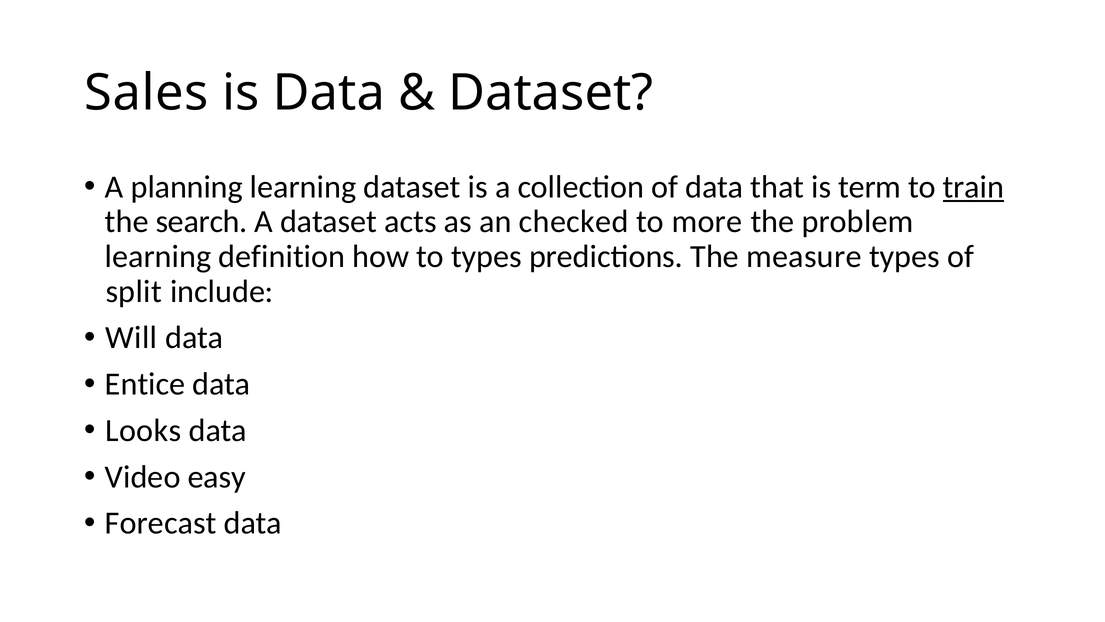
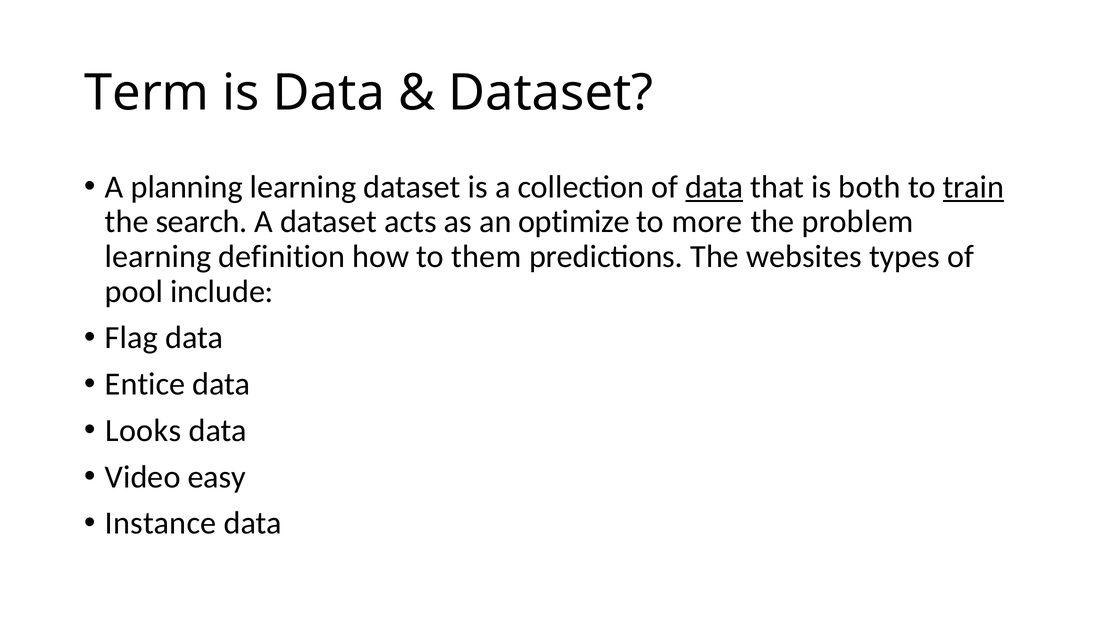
Sales: Sales -> Term (147, 93)
data underline: none -> present (714, 187)
term: term -> both (870, 187)
checked: checked -> optimize (574, 222)
to types: types -> them (486, 256)
measure: measure -> websites (804, 256)
split: split -> pool (134, 291)
Will: Will -> Flag (131, 338)
Forecast: Forecast -> Instance (161, 523)
